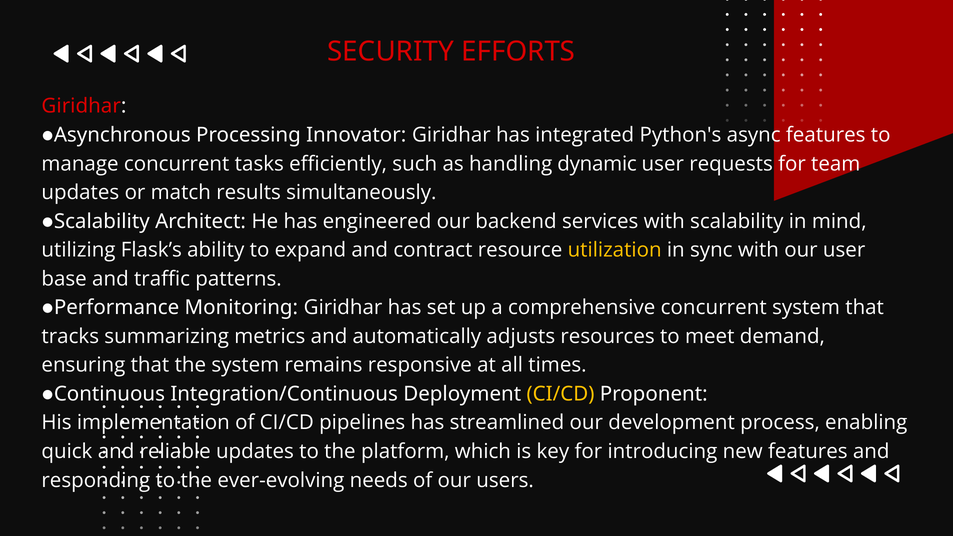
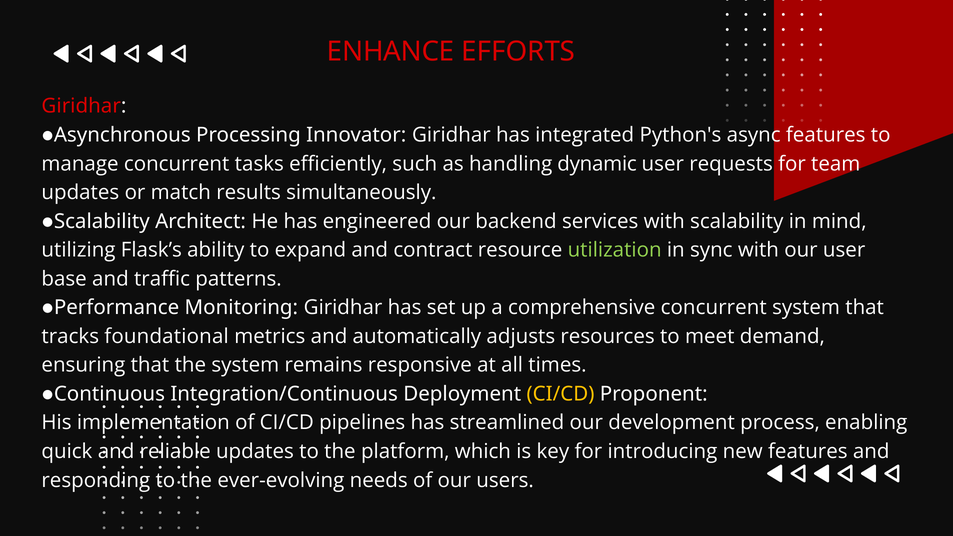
SECURITY: SECURITY -> ENHANCE (391, 52)
utilization colour: yellow -> light green (615, 250)
summarizing: summarizing -> foundational (167, 336)
